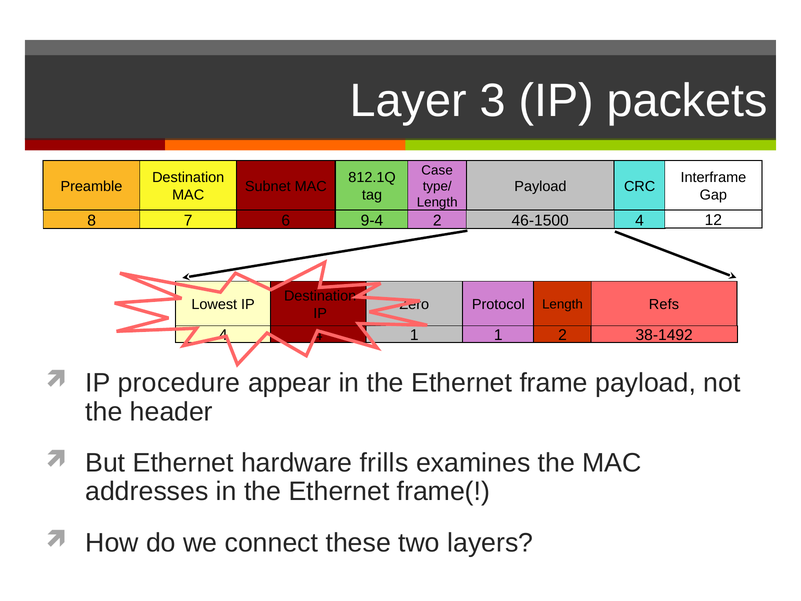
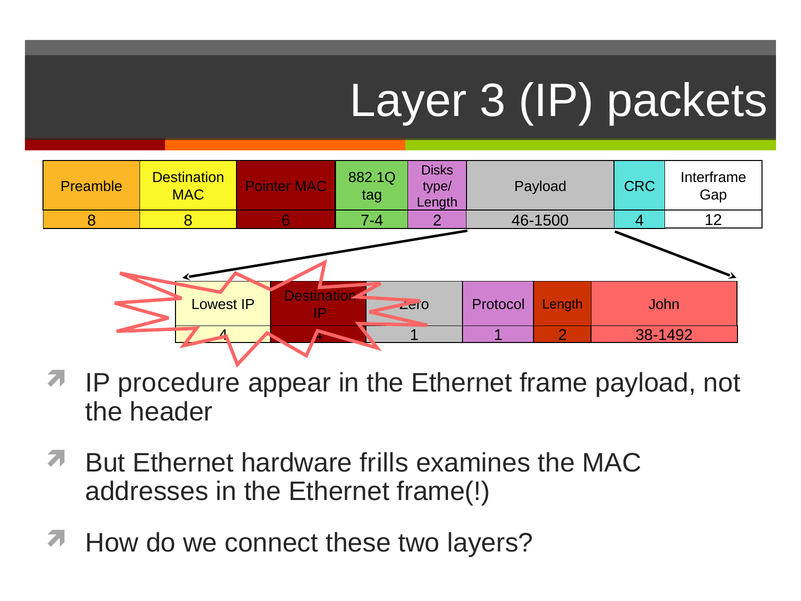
Case: Case -> Disks (437, 170)
812.1Q: 812.1Q -> 882.1Q (372, 178)
Subnet: Subnet -> Pointer (268, 186)
8 7: 7 -> 8 (188, 220)
9-4: 9-4 -> 7-4 (372, 220)
Refs: Refs -> John (664, 305)
